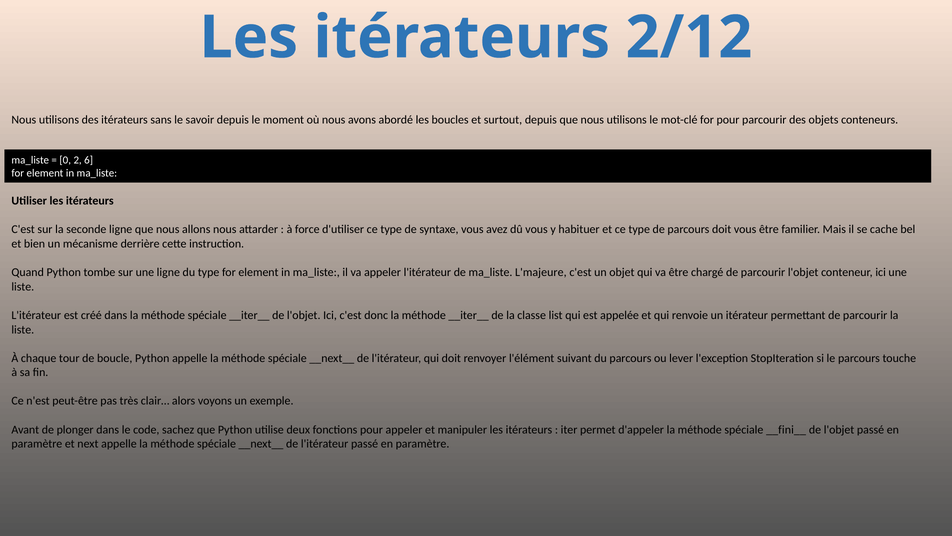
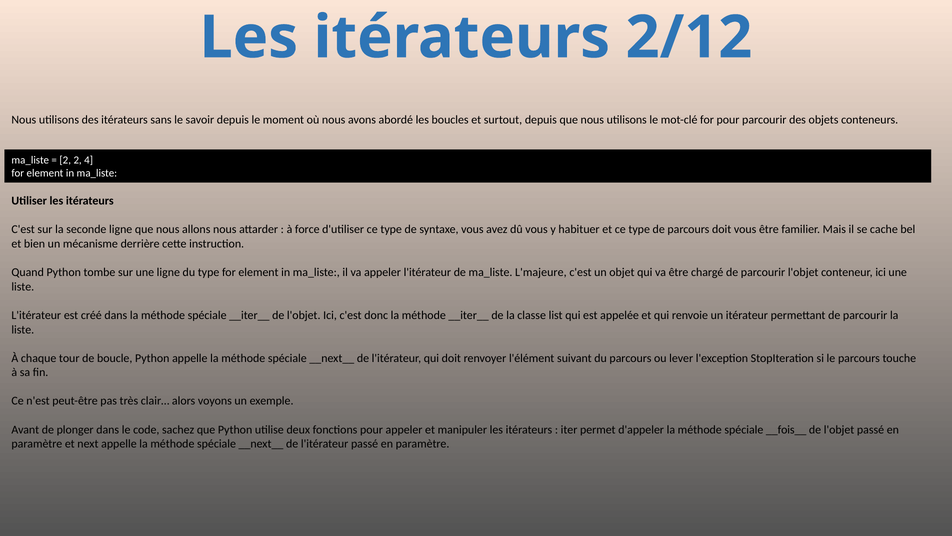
0: 0 -> 2 (65, 160)
6: 6 -> 4 (89, 160)
__fini__: __fini__ -> __fois__ (786, 429)
